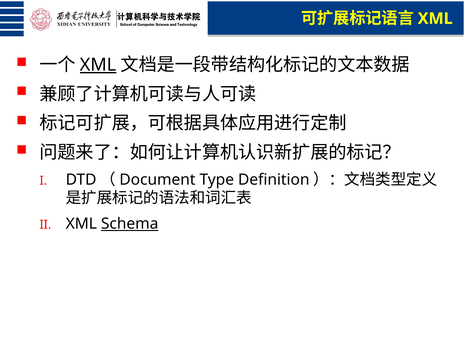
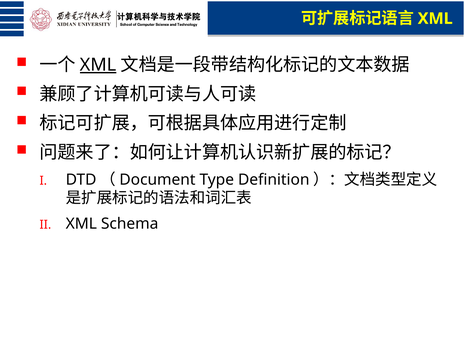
Schema underline: present -> none (130, 224)
